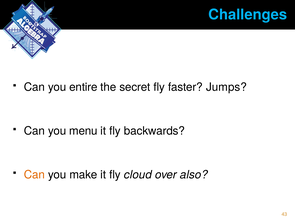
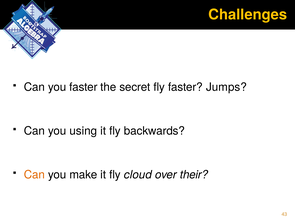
Challenges colour: light blue -> yellow (248, 15)
you entire: entire -> faster (83, 87)
menu: menu -> using (83, 130)
also: also -> their (194, 174)
